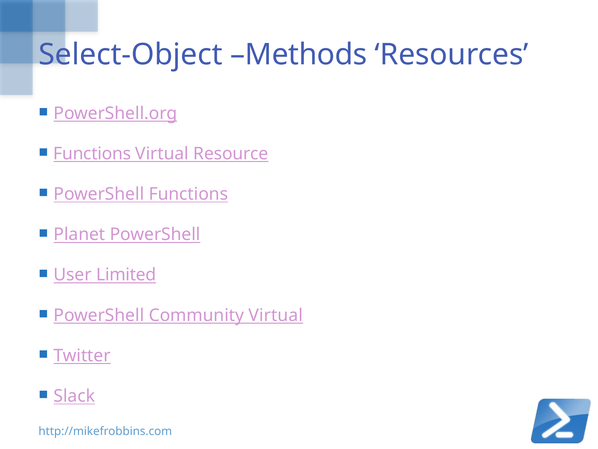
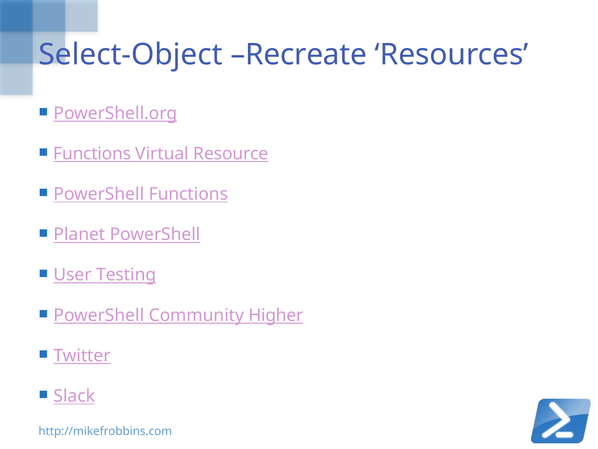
Methods: Methods -> Recreate (299, 55)
Limited: Limited -> Testing (126, 275)
Community Virtual: Virtual -> Higher (276, 315)
